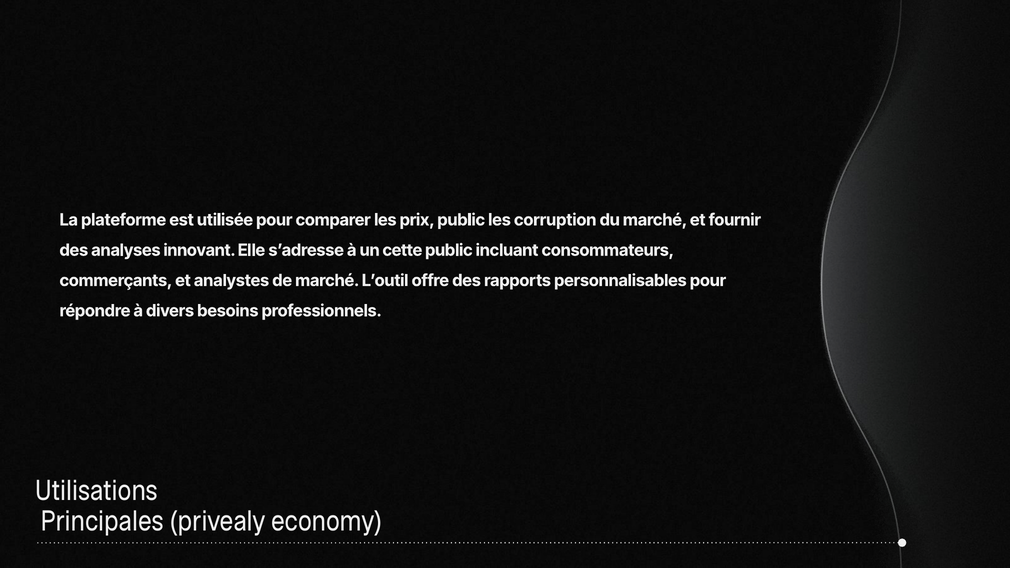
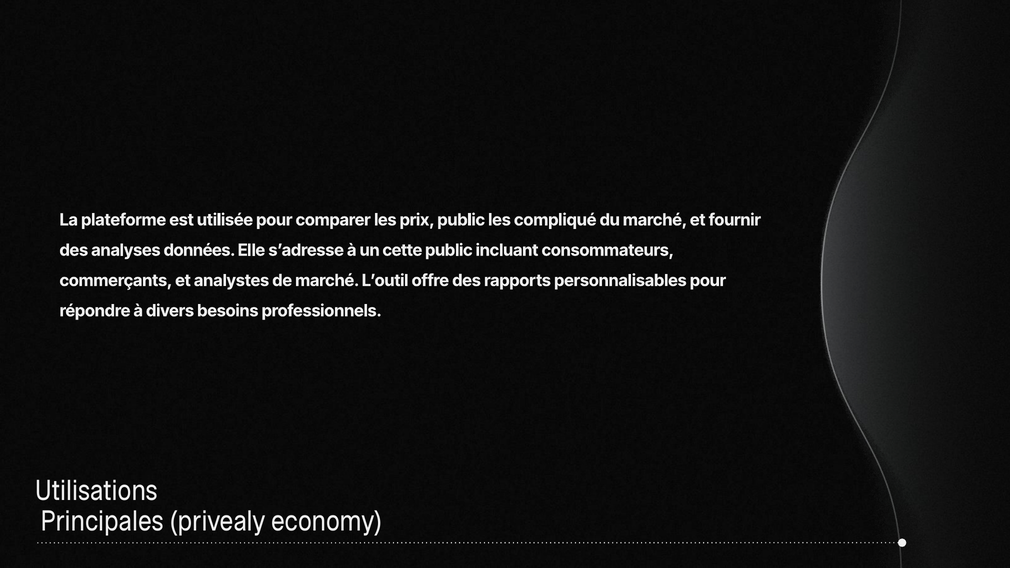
corruption: corruption -> compliqué (555, 220)
innovant: innovant -> données (200, 250)
